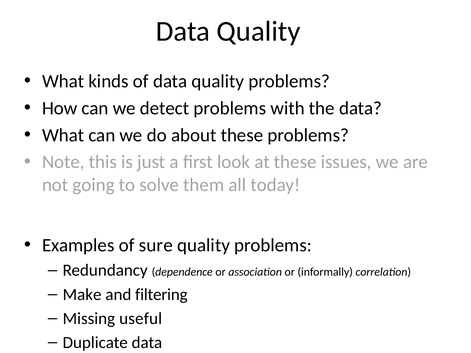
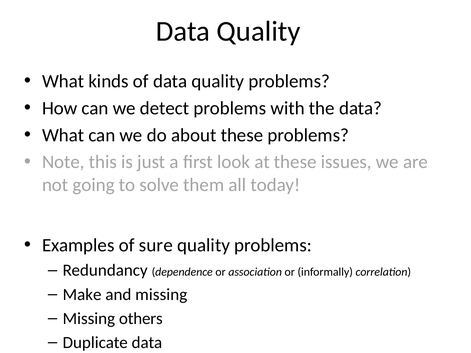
and filtering: filtering -> missing (161, 295)
useful: useful -> others (141, 319)
